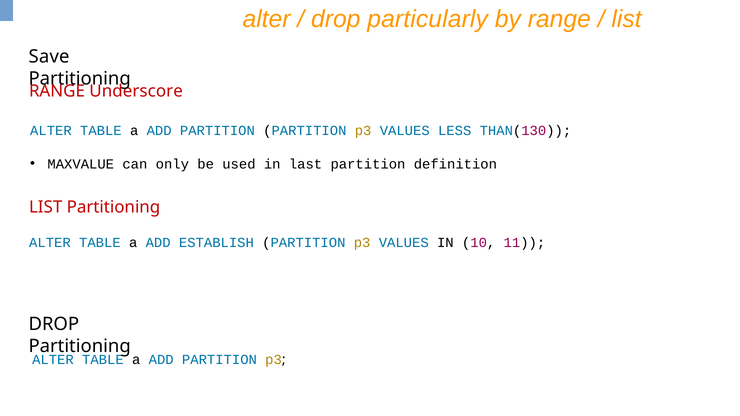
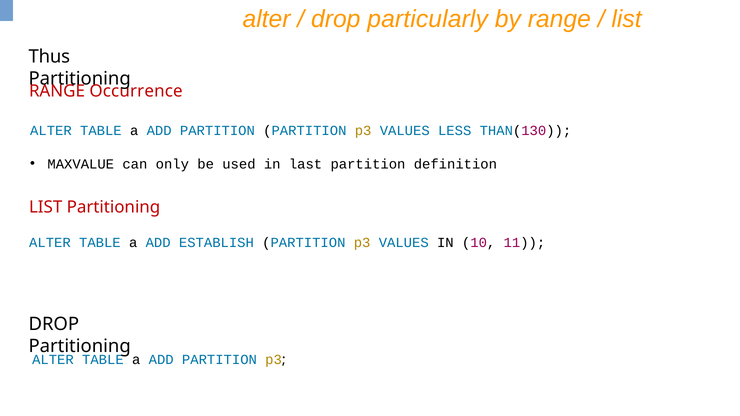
Save: Save -> Thus (49, 57)
Underscore: Underscore -> Occurrence (136, 91)
